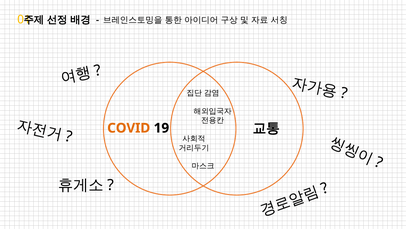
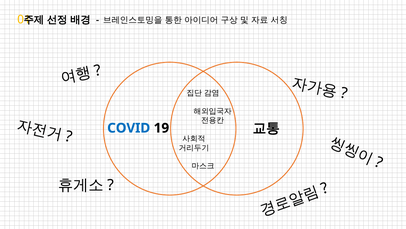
COVID colour: orange -> blue (129, 128)
